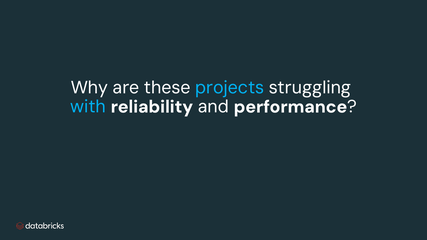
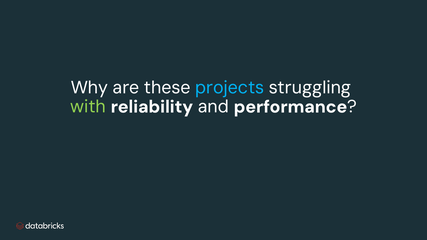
with colour: light blue -> light green (88, 107)
